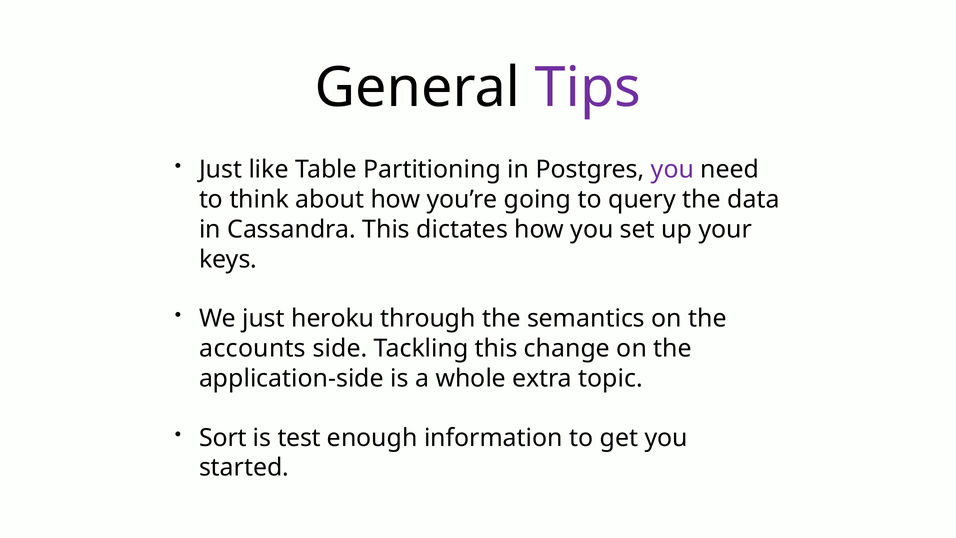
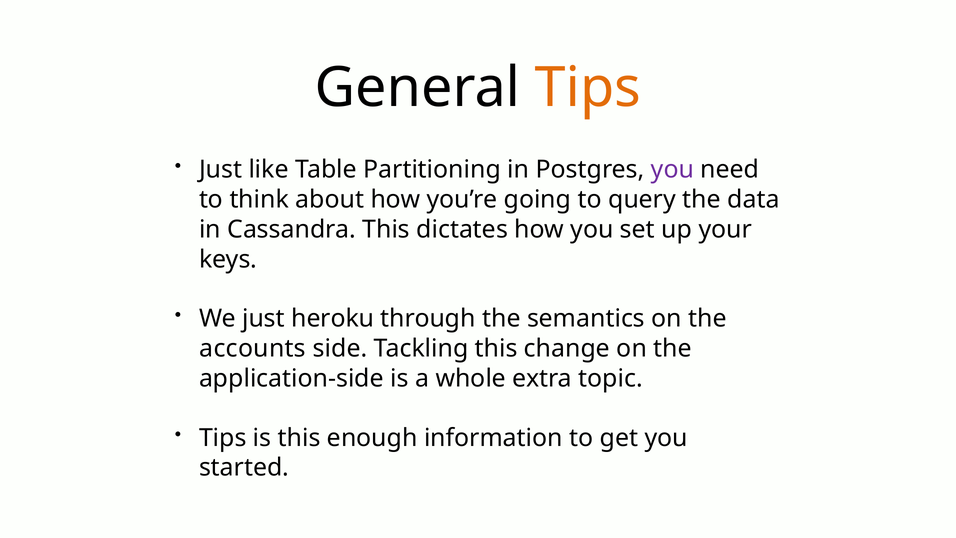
Tips colour: purple -> orange (588, 88)
Sort: Sort -> Tips (223, 438)
is test: test -> this (299, 438)
